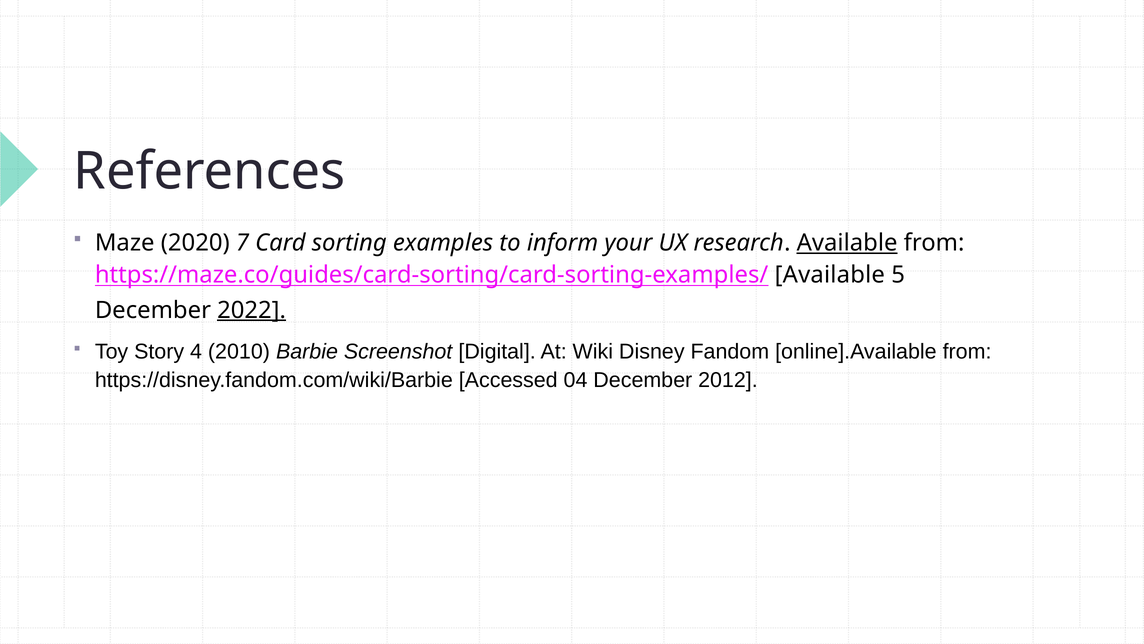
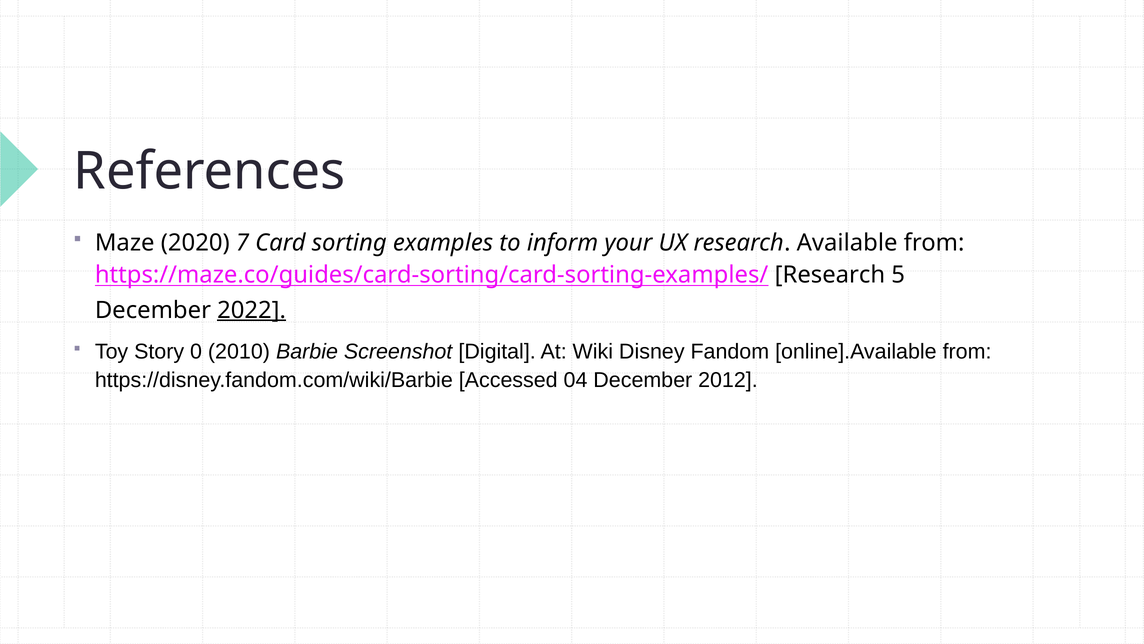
Available underline: present -> none (847, 243)
https://maze.co/guides/card-sorting/card-sorting-examples/ Available: Available -> Research (830, 275)
4: 4 -> 0 (196, 351)
